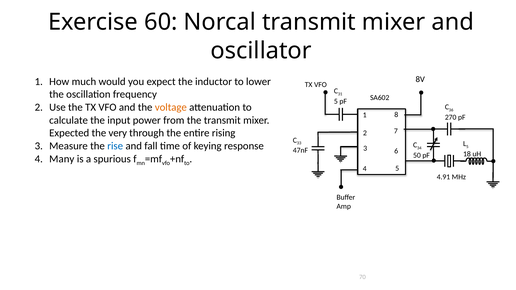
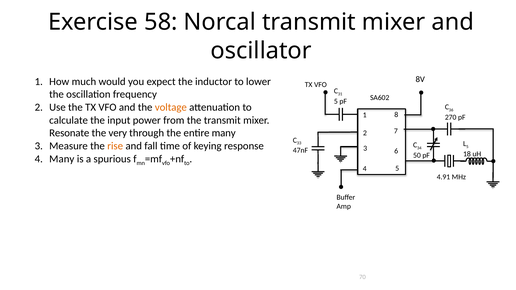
60: 60 -> 58 (161, 22)
Expected: Expected -> Resonate (69, 133)
entire rising: rising -> many (224, 133)
rise colour: blue -> orange (115, 146)
